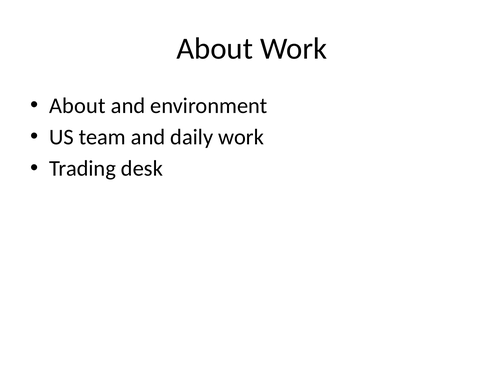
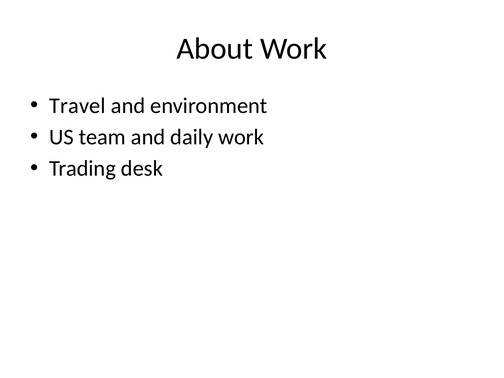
About: About -> Travel (77, 106)
